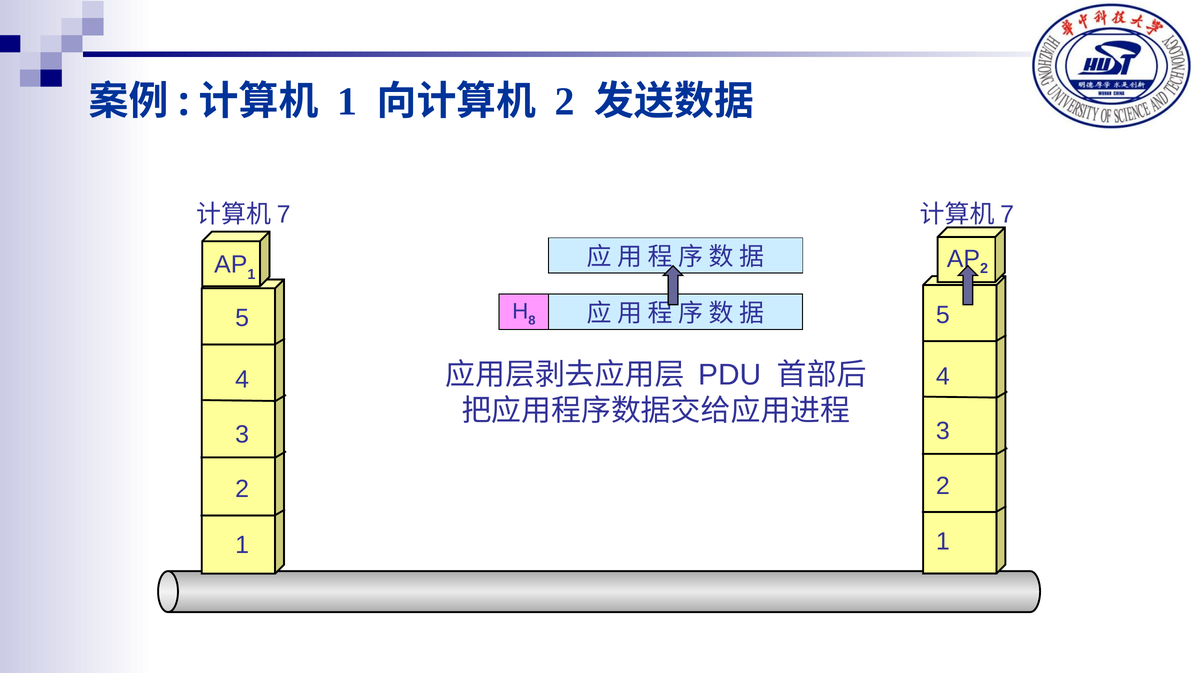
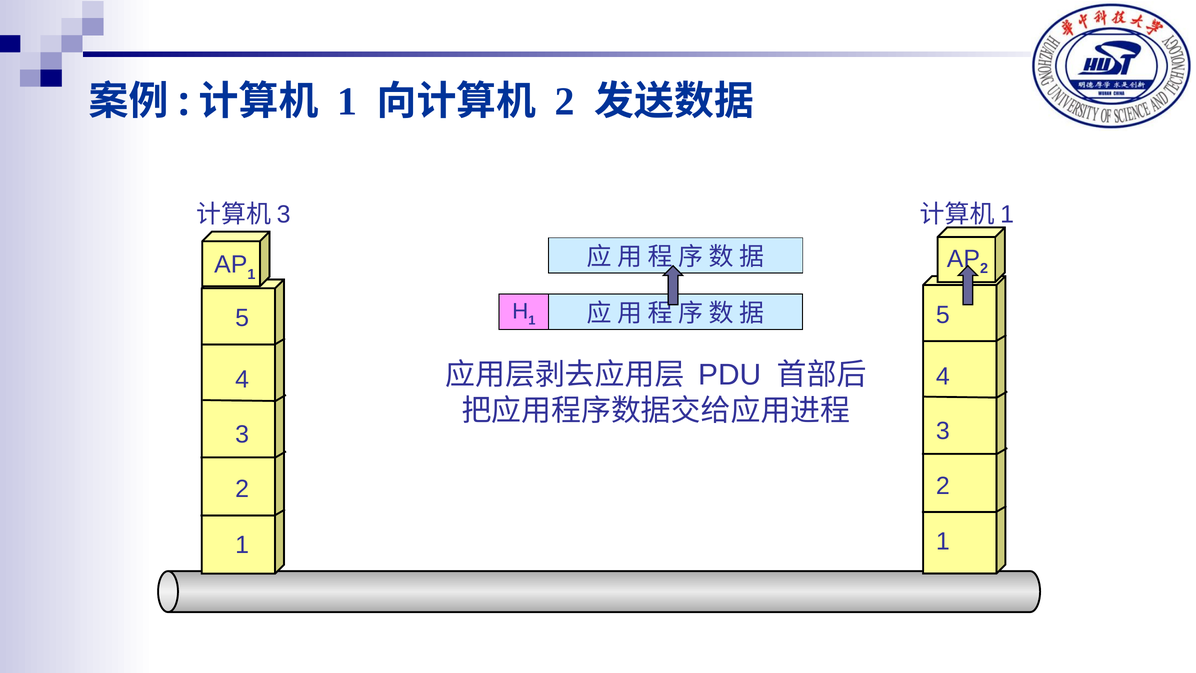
7: 7 -> 3 (284, 215)
7: 7 -> 1 (1007, 215)
8: 8 -> 1 (532, 320)
